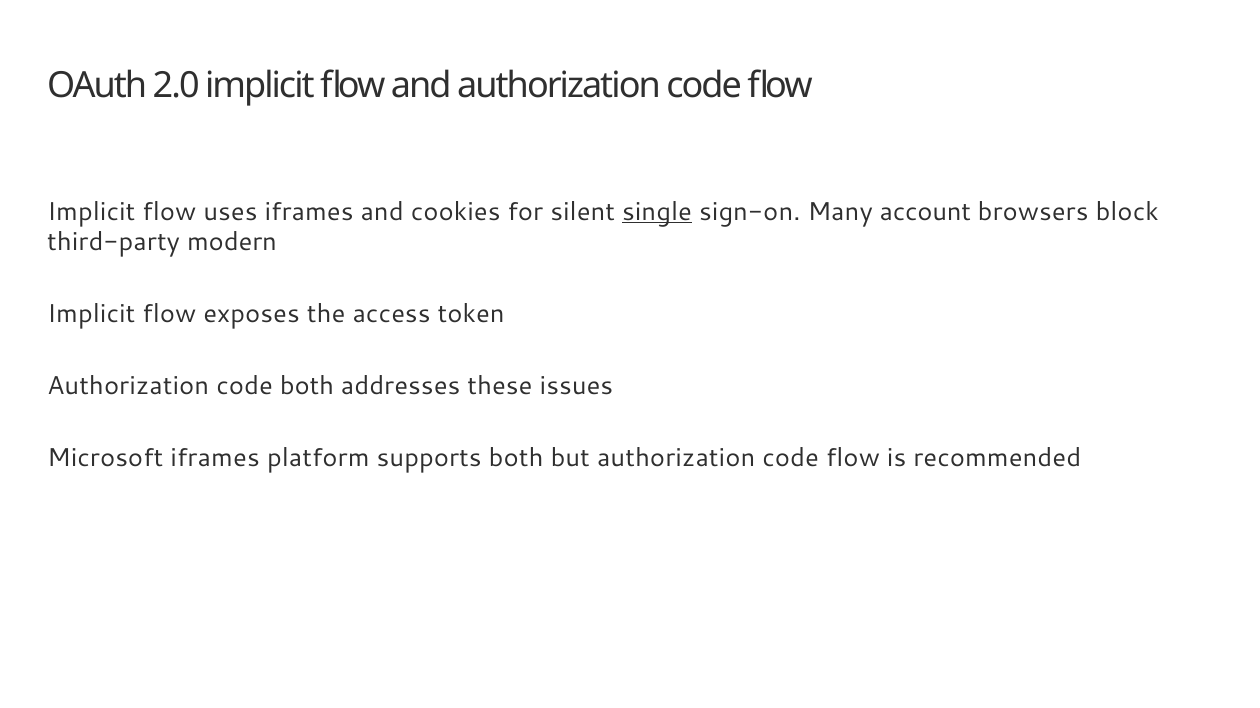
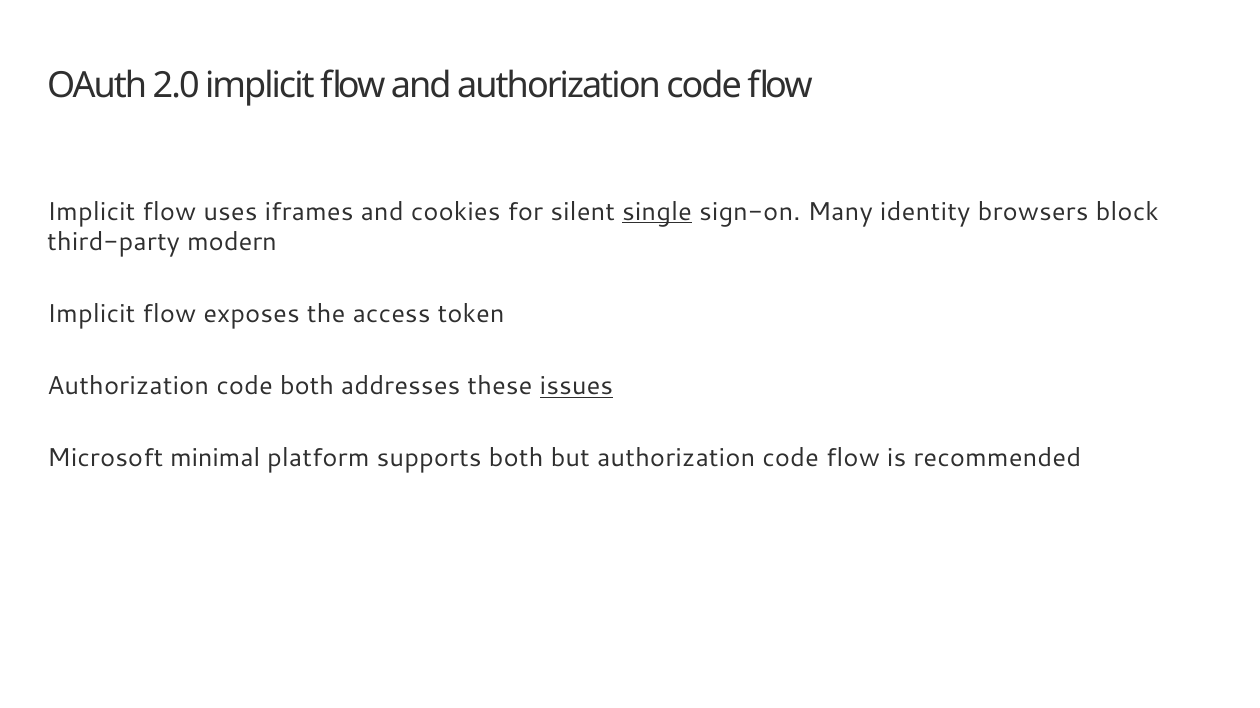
account: account -> identity (925, 212)
issues underline: none -> present (576, 387)
Microsoft iframes: iframes -> minimal (215, 459)
